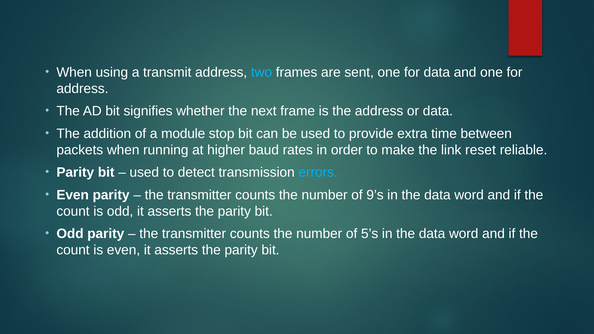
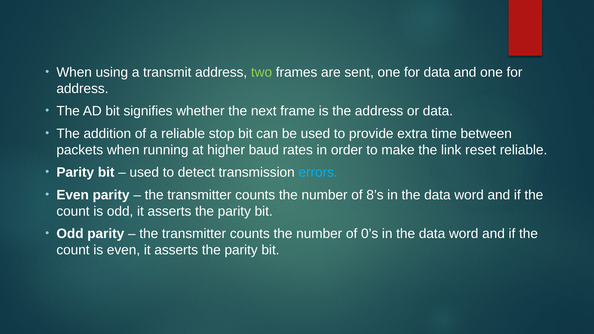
two colour: light blue -> light green (262, 72)
a module: module -> reliable (183, 134)
9’s: 9’s -> 8’s (375, 195)
5’s: 5’s -> 0’s (370, 234)
